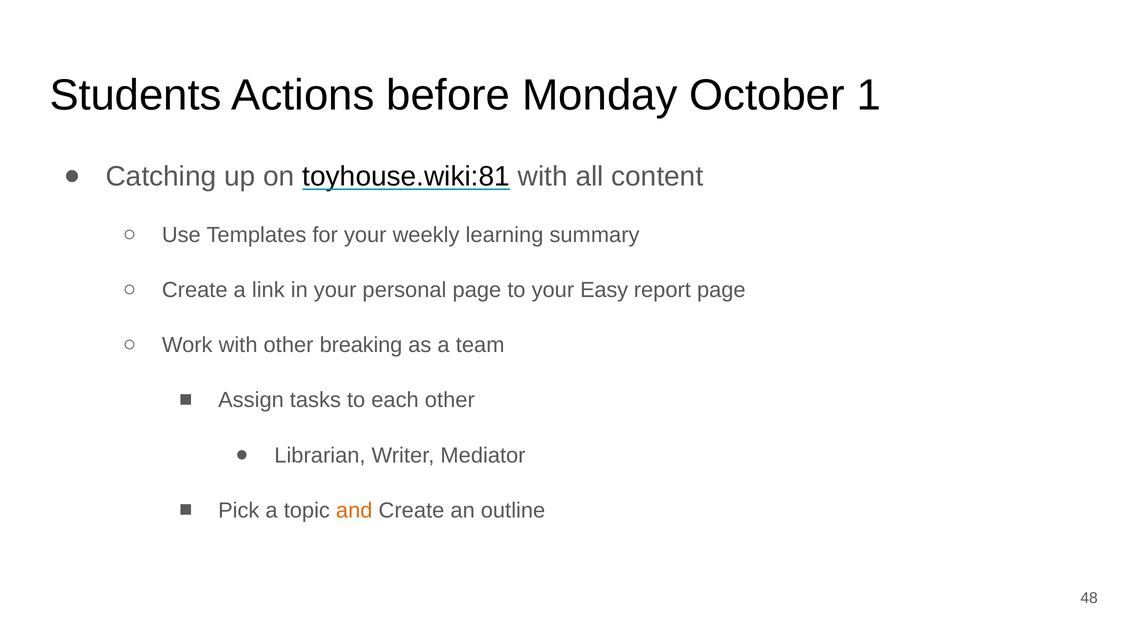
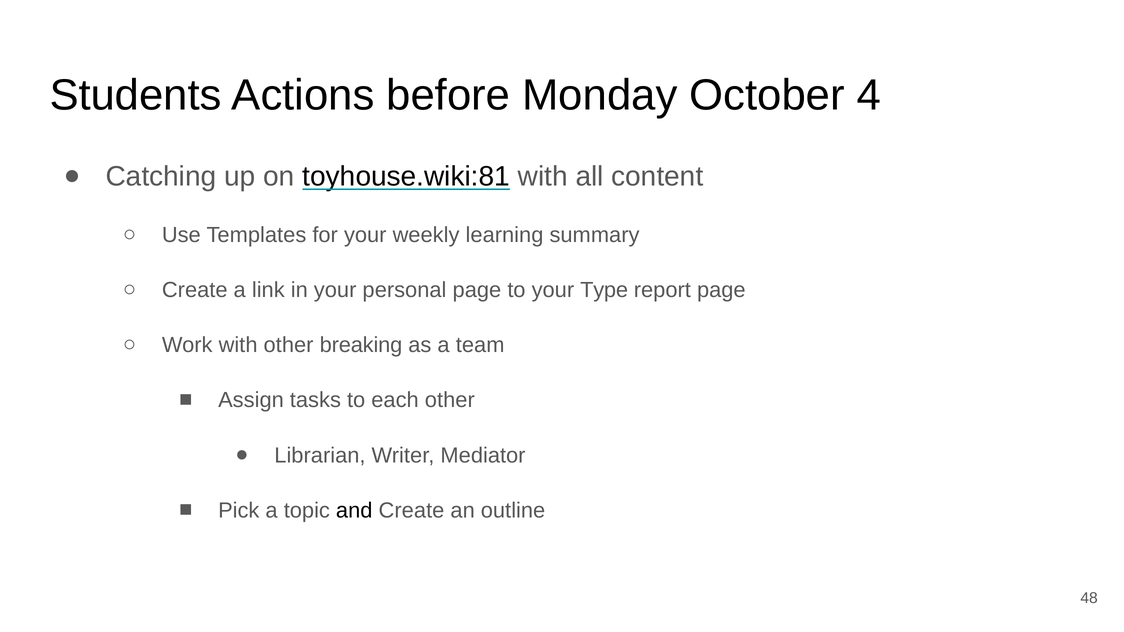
1: 1 -> 4 (869, 95)
Easy: Easy -> Type (604, 290)
and colour: orange -> black (354, 511)
